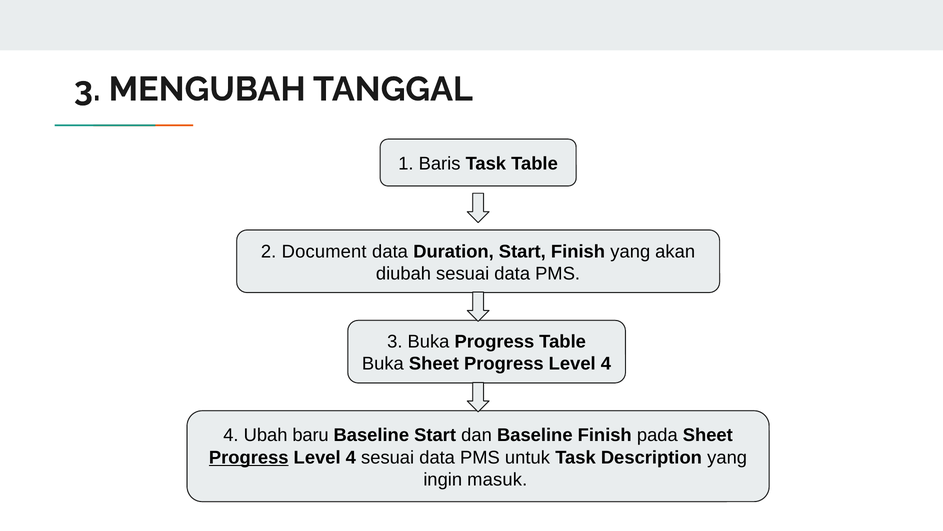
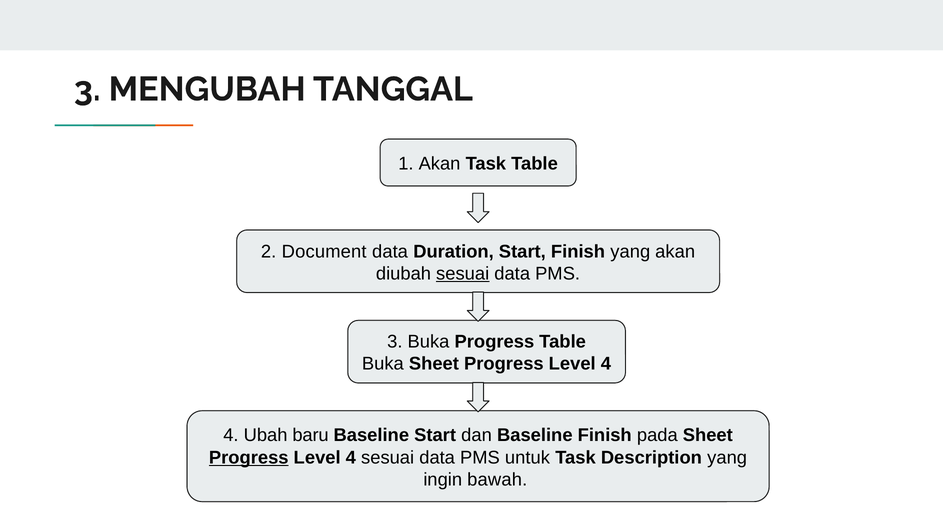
1 Baris: Baris -> Akan (440, 164)
sesuai underline: none -> present (463, 273)
masuk: masuk -> bawah (497, 479)
